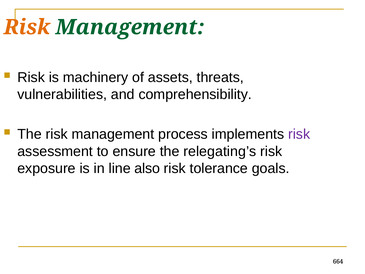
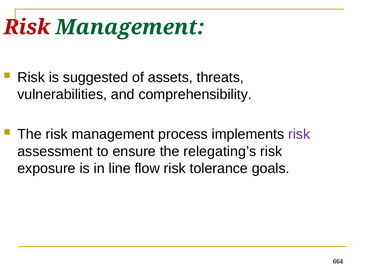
Risk colour: orange -> red (27, 27)
machinery: machinery -> suggested (96, 77)
also: also -> flow (147, 168)
